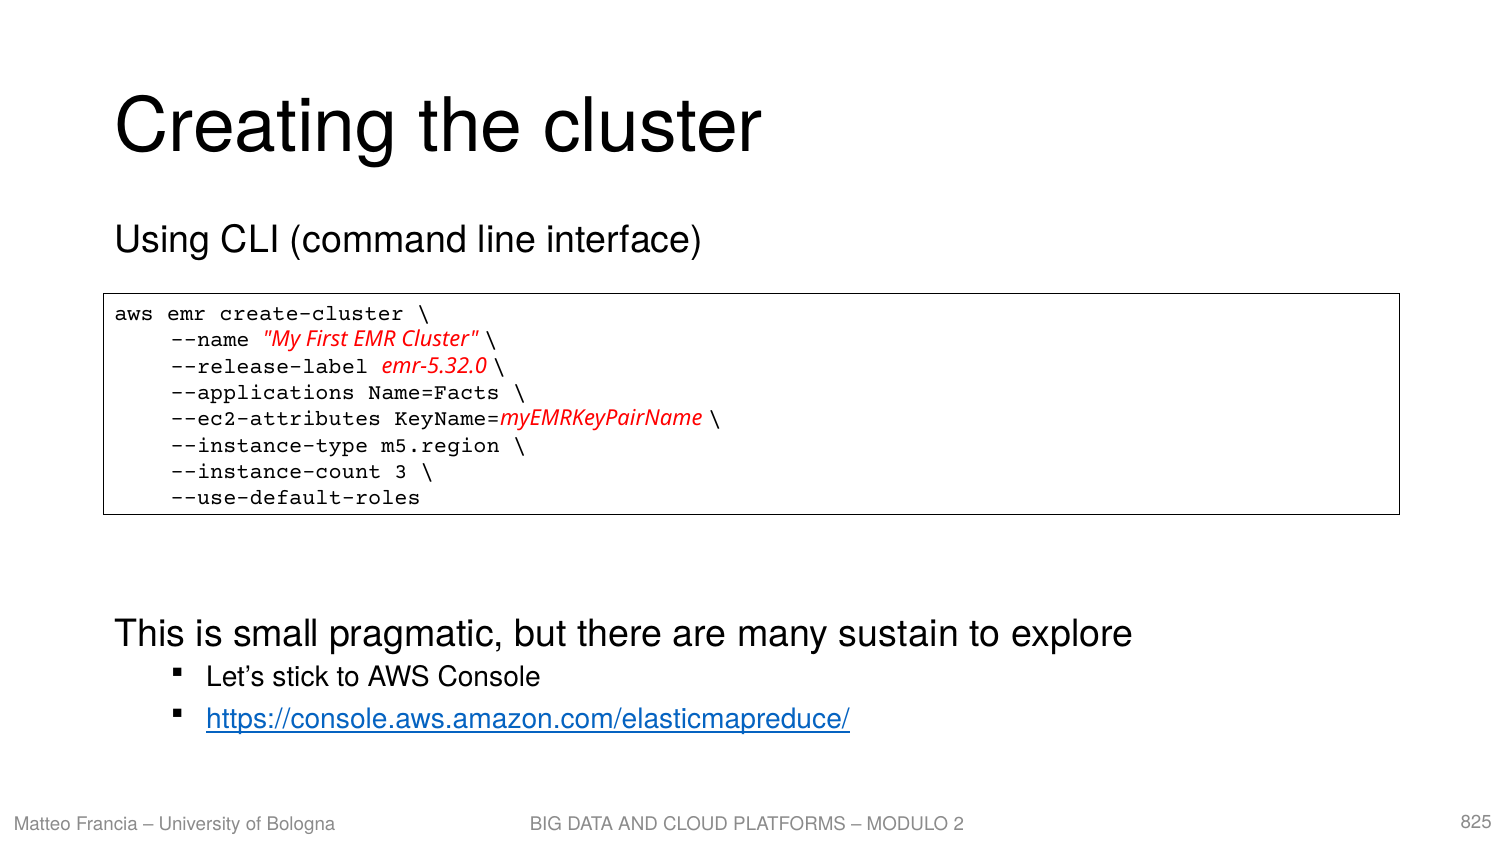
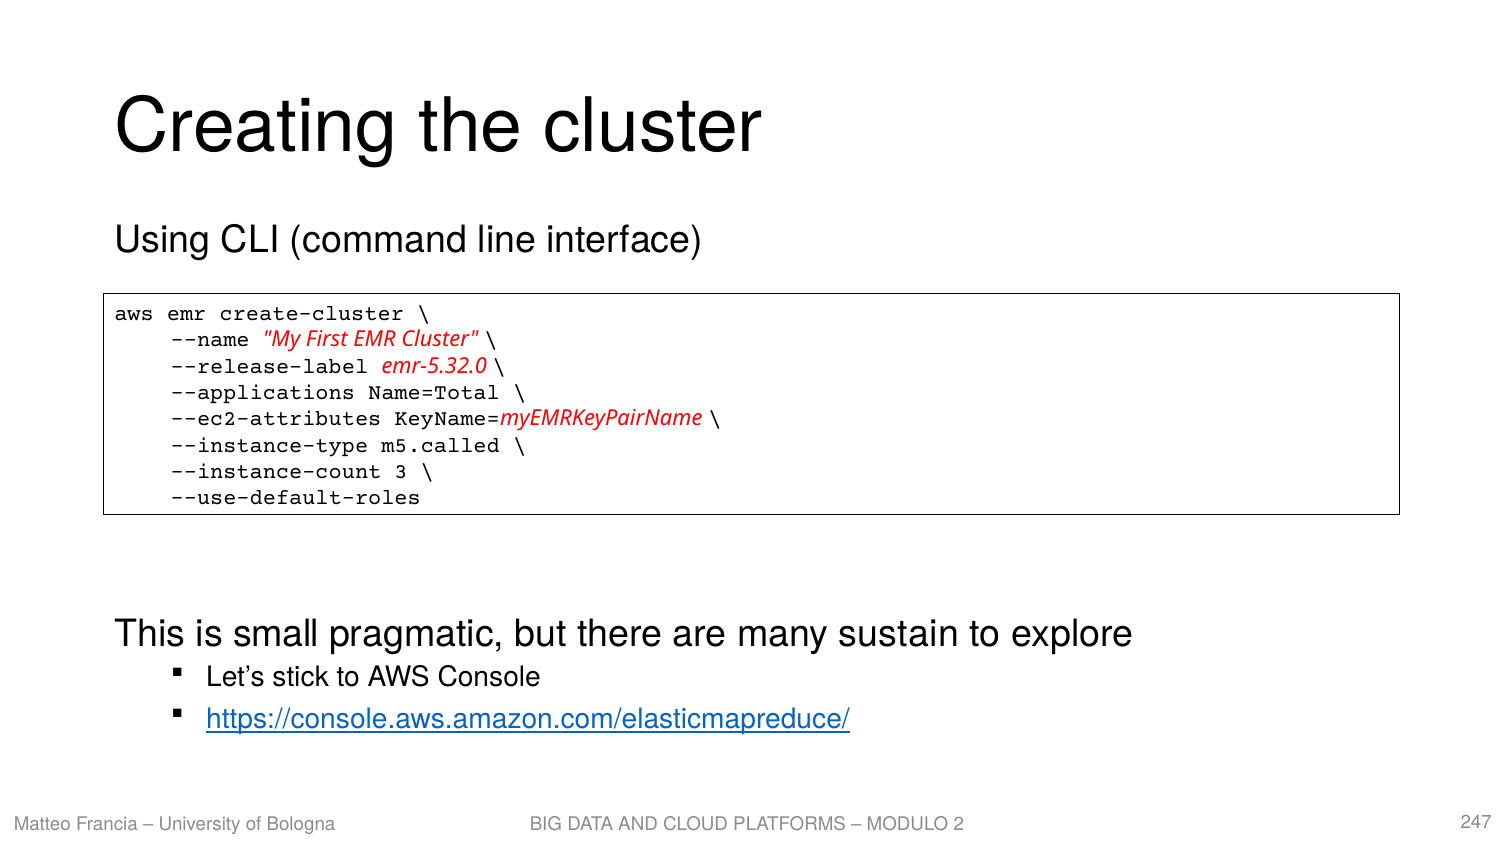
Name=Facts: Name=Facts -> Name=Total (434, 392)
m5.region: m5.region -> m5.called (441, 445)
825: 825 -> 247 (1476, 822)
